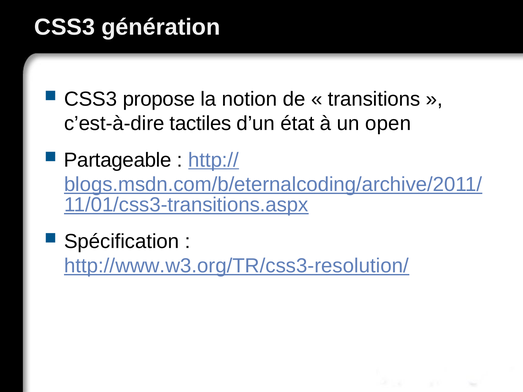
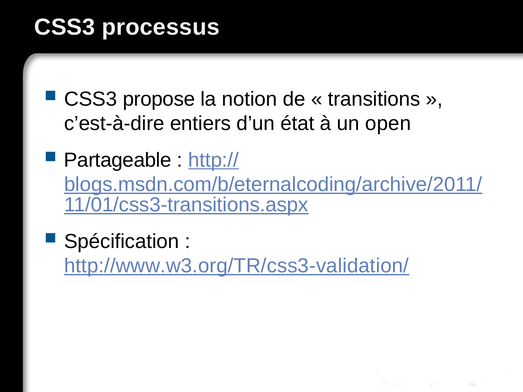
génération: génération -> processus (161, 27)
tactiles: tactiles -> entiers (200, 123)
http://www.w3.org/TR/css3-resolution/: http://www.w3.org/TR/css3-resolution/ -> http://www.w3.org/TR/css3-validation/ (236, 266)
